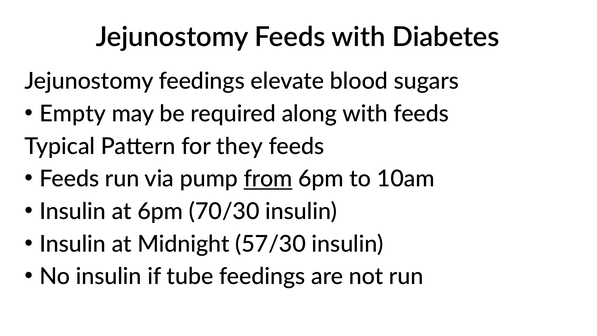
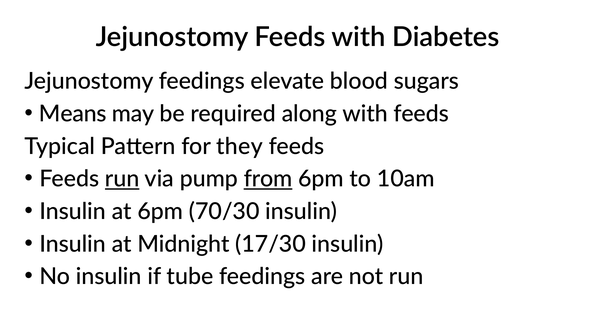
Empty: Empty -> Means (73, 114)
run underline: none -> present (122, 179)
57/30: 57/30 -> 17/30 (271, 244)
